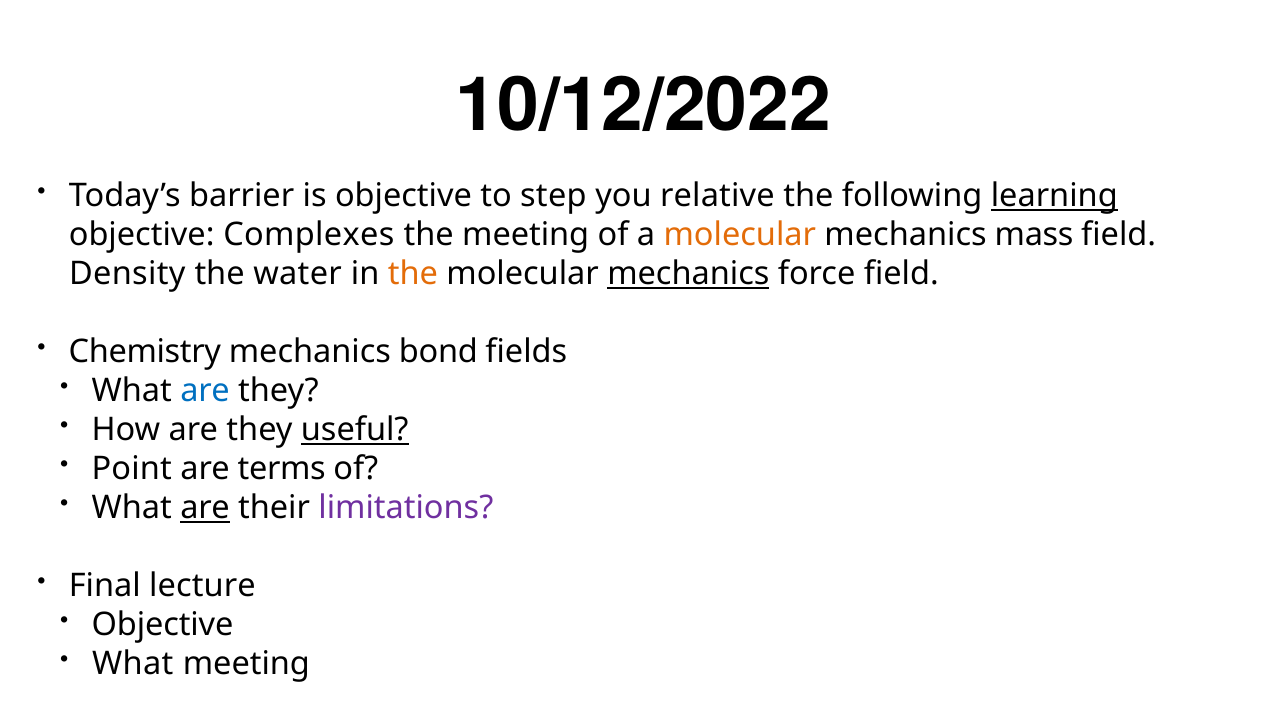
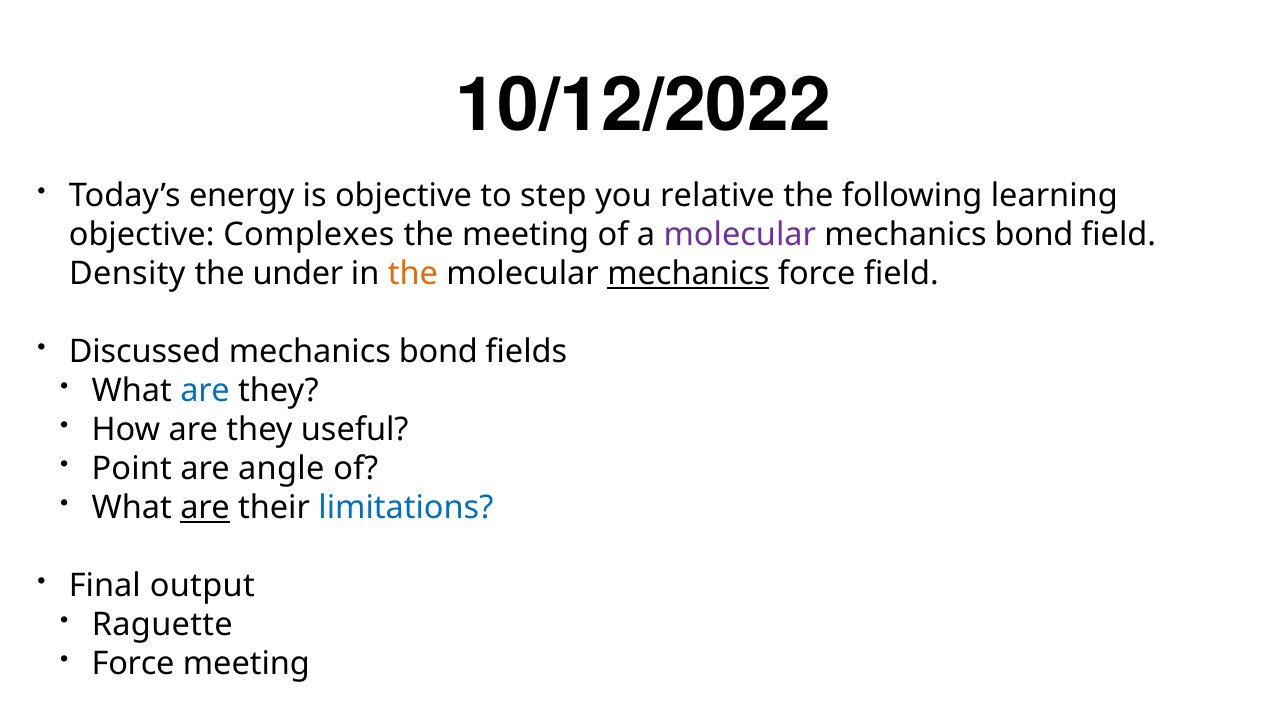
barrier: barrier -> energy (242, 196)
learning underline: present -> none (1054, 196)
molecular colour: orange -> purple (740, 235)
mass: mass -> bond (1034, 235)
water: water -> under (298, 274)
Chemistry: Chemistry -> Discussed (145, 352)
useful underline: present -> none (355, 430)
terms: terms -> angle (281, 469)
limitations colour: purple -> blue (406, 508)
lecture: lecture -> output (202, 586)
Objective: Objective -> Raguette (162, 625)
What: What -> Force (133, 664)
